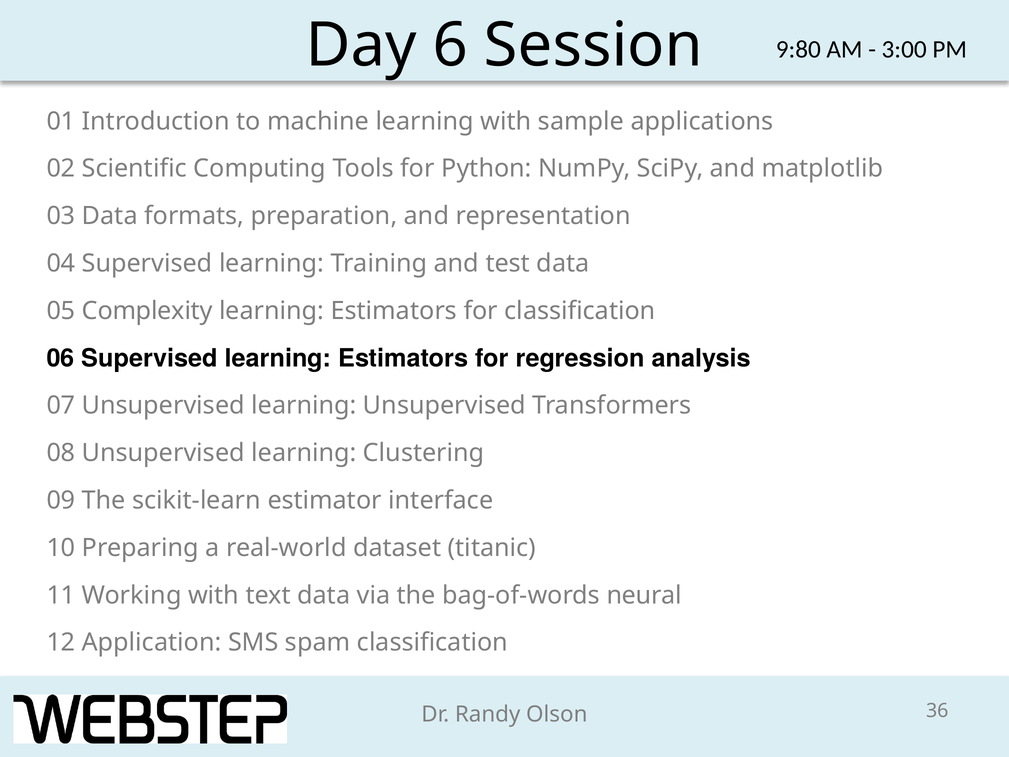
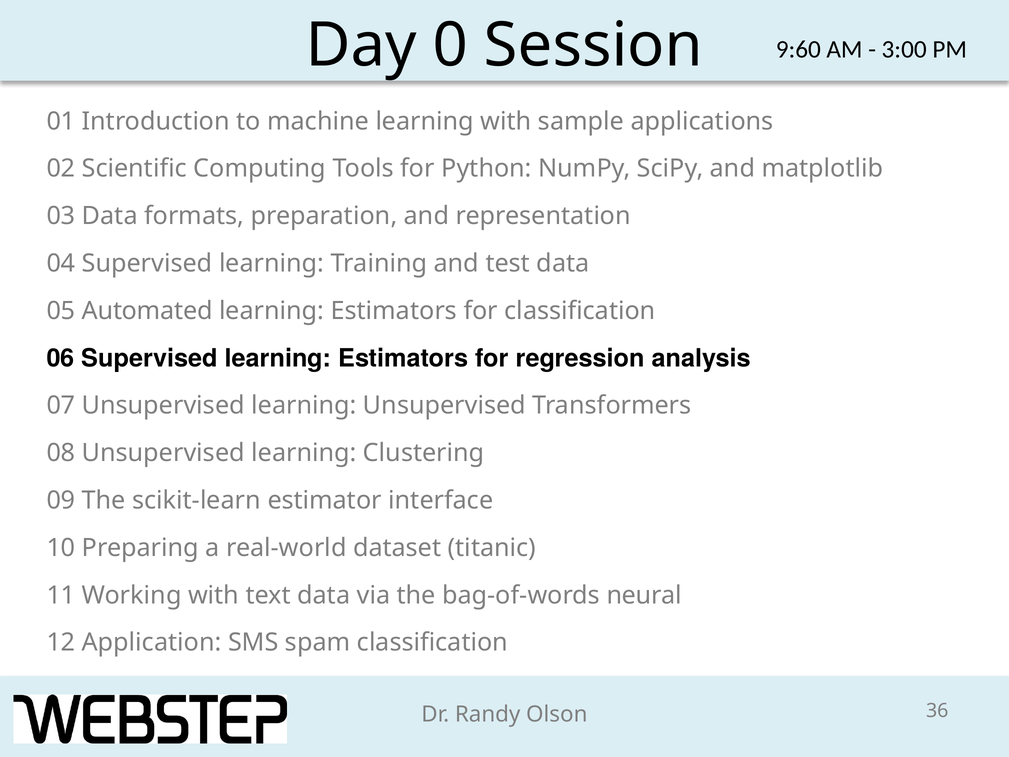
6: 6 -> 0 (450, 45)
9:80: 9:80 -> 9:60 (798, 49)
Complexity: Complexity -> Automated (147, 311)
